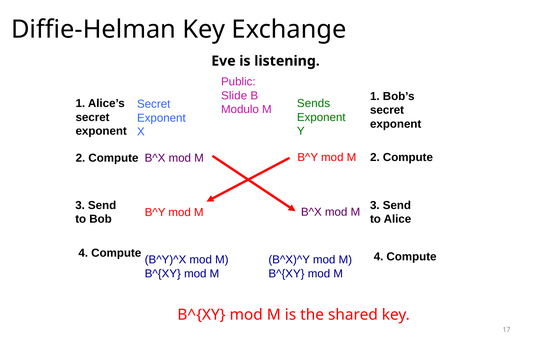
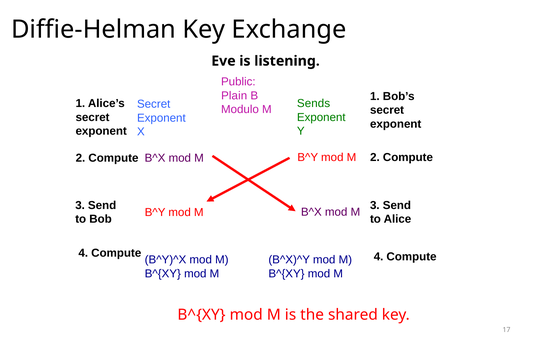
Slide: Slide -> Plain (234, 96)
